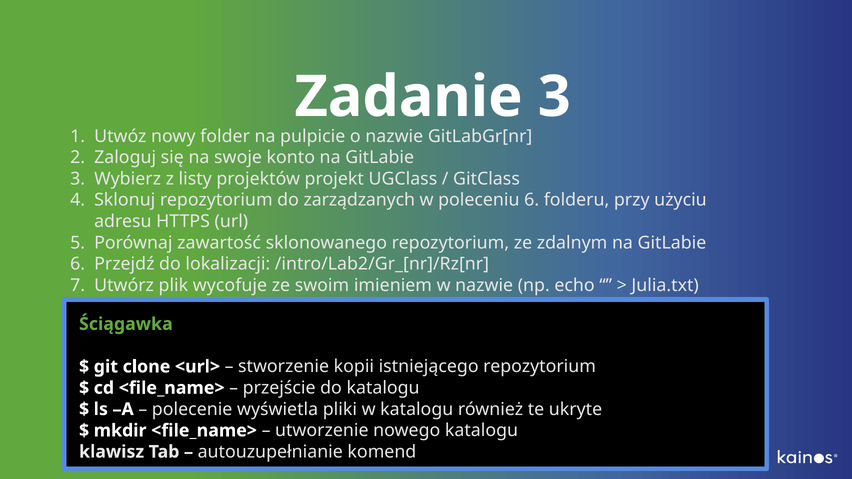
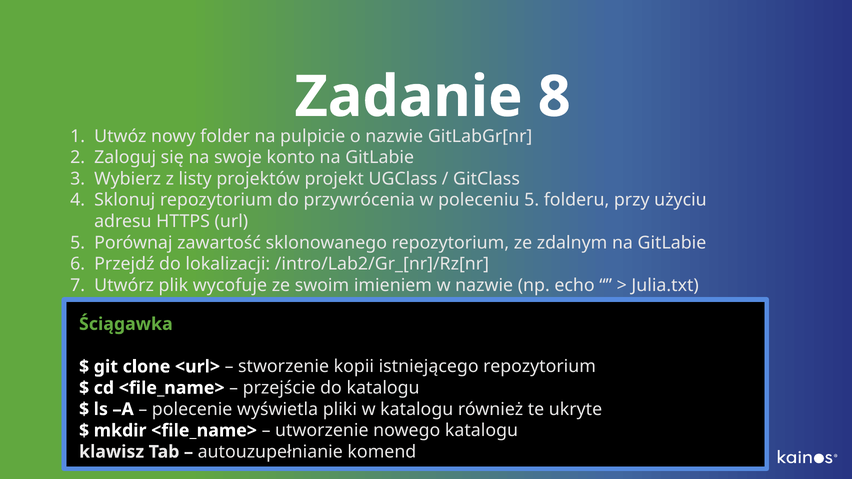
3: 3 -> 8 (554, 97)
zarządzanych: zarządzanych -> przywrócenia (359, 200)
poleceniu 6: 6 -> 5 (532, 200)
